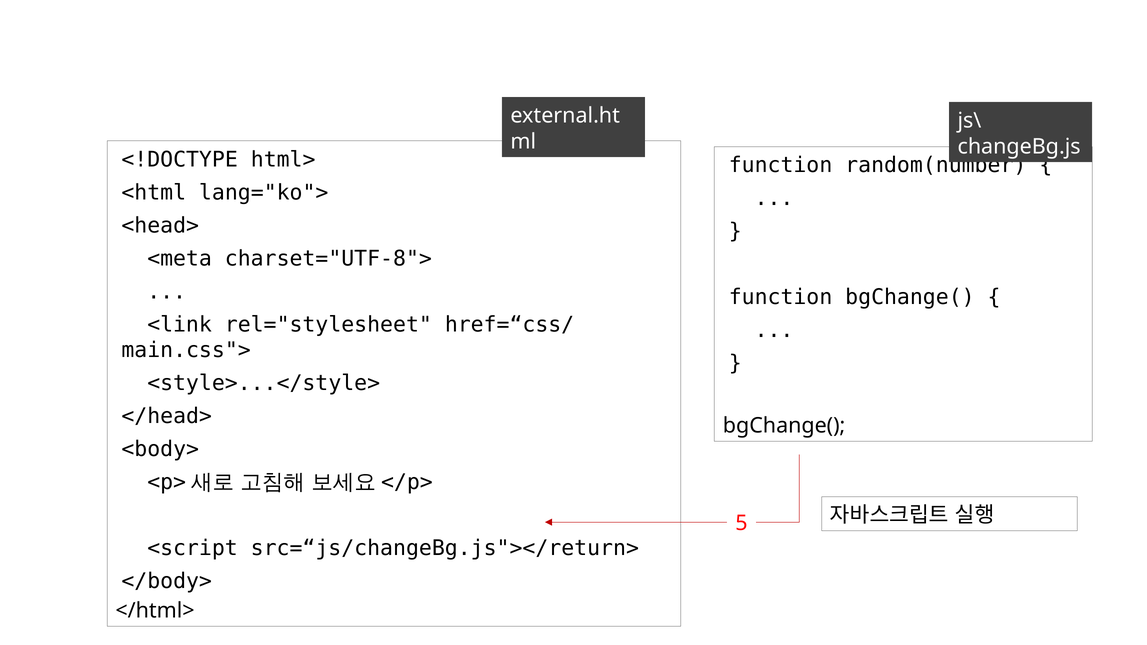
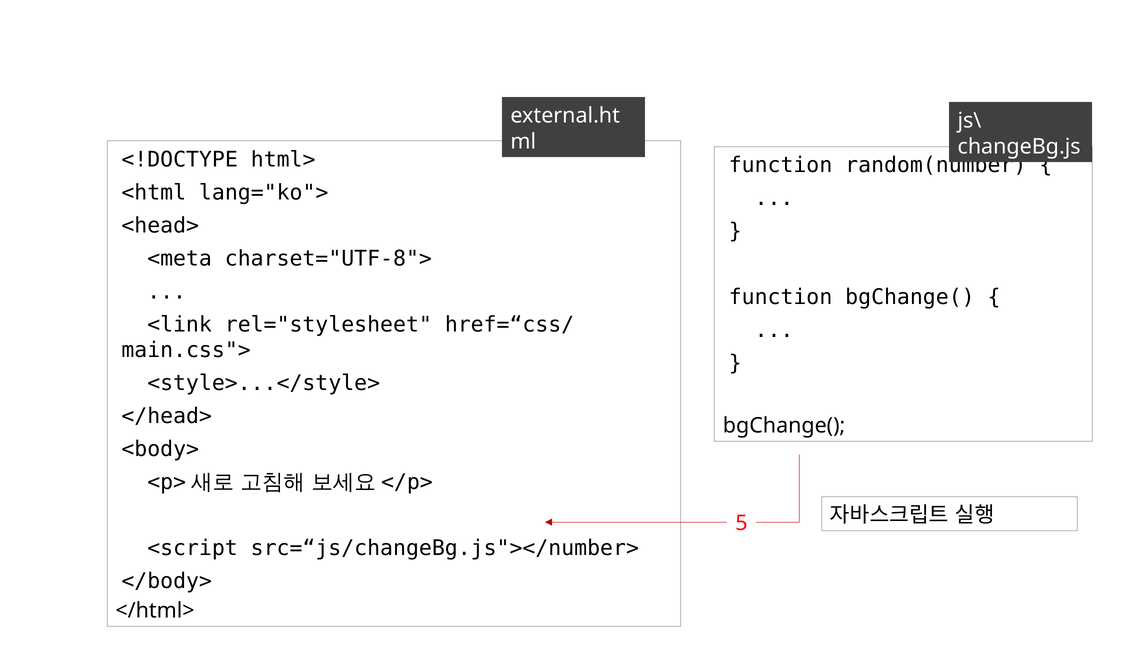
src=“js/changeBg.js"></return>: src=“js/changeBg.js"></return> -> src=“js/changeBg.js"></number> (445, 548)
